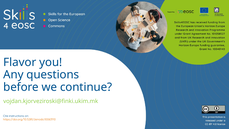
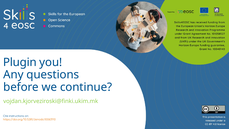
Flavor: Flavor -> Plugin (20, 62)
